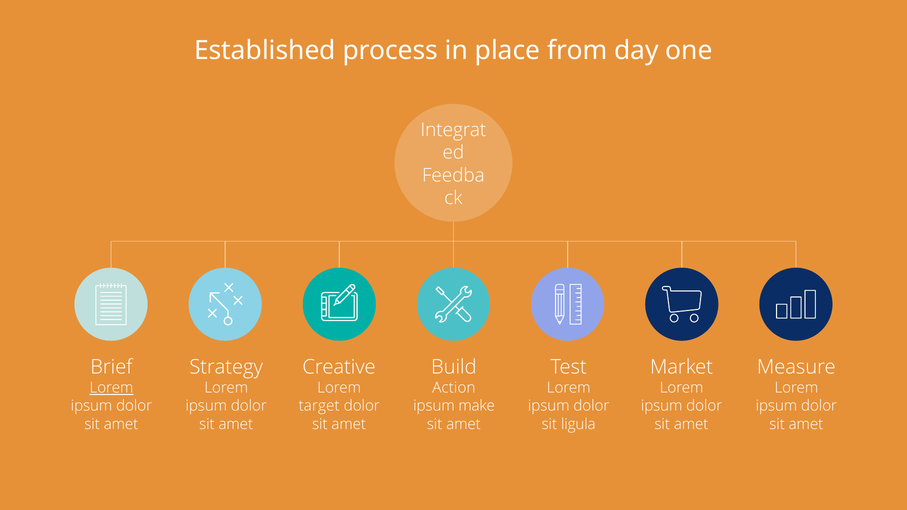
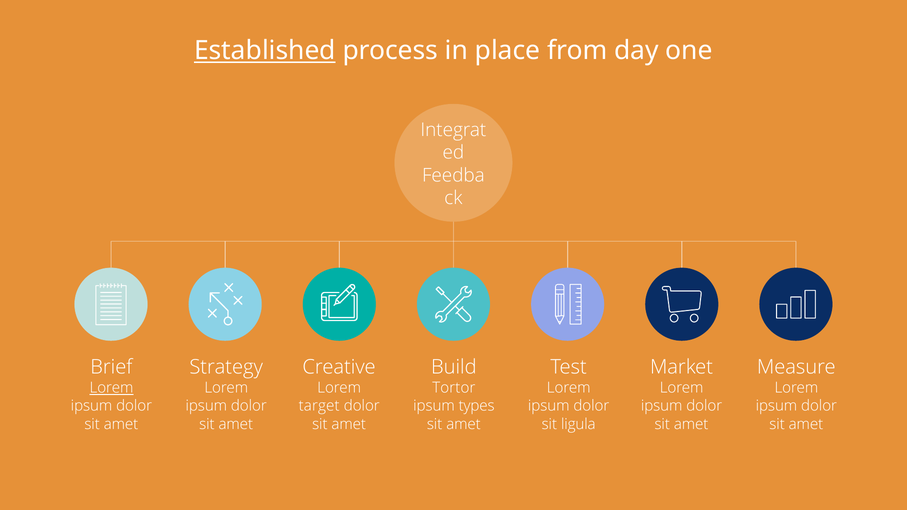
Established underline: none -> present (265, 51)
Action: Action -> Tortor (454, 388)
make: make -> types (477, 406)
